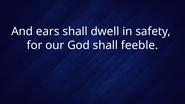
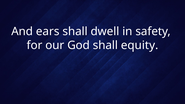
feeble: feeble -> equity (140, 45)
